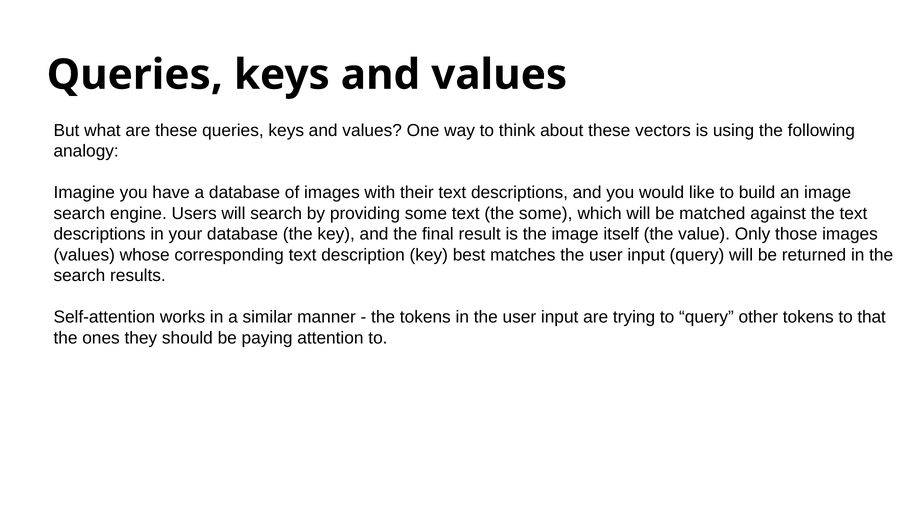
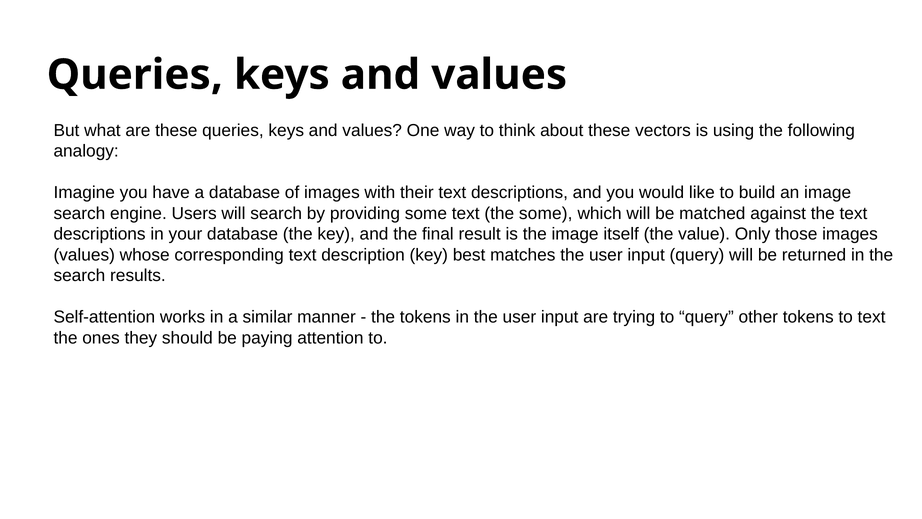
to that: that -> text (872, 317)
